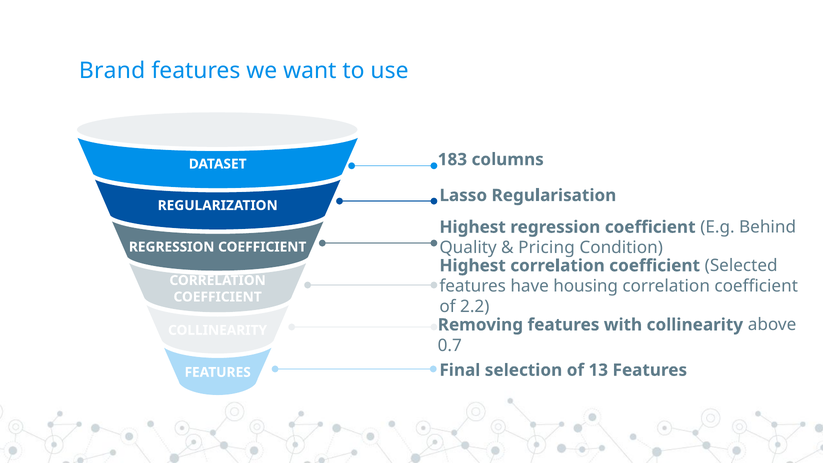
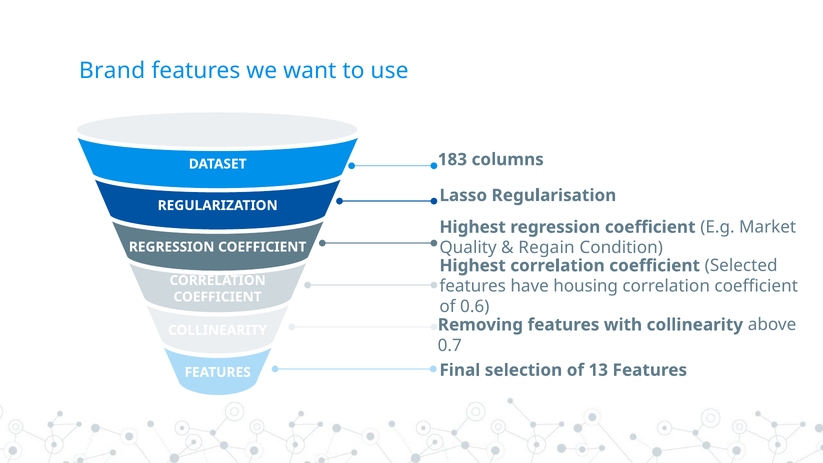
Behind: Behind -> Market (768, 227)
Pricing: Pricing -> Regain (547, 248)
2.2: 2.2 -> 0.6 (475, 307)
